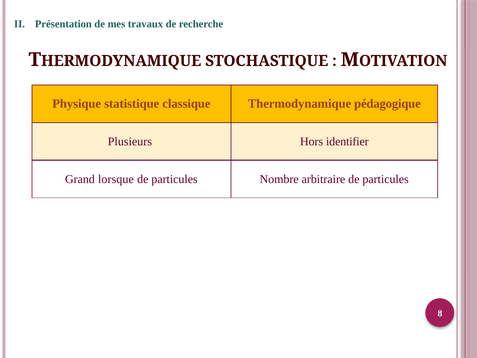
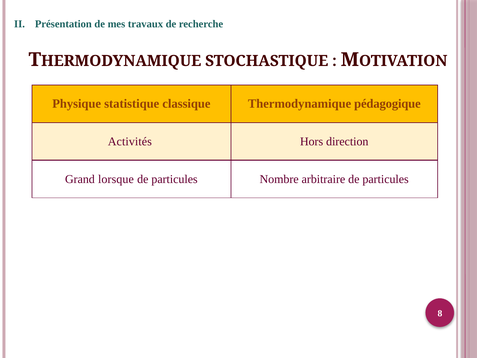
Plusieurs: Plusieurs -> Activités (130, 141)
identifier: identifier -> direction (347, 141)
